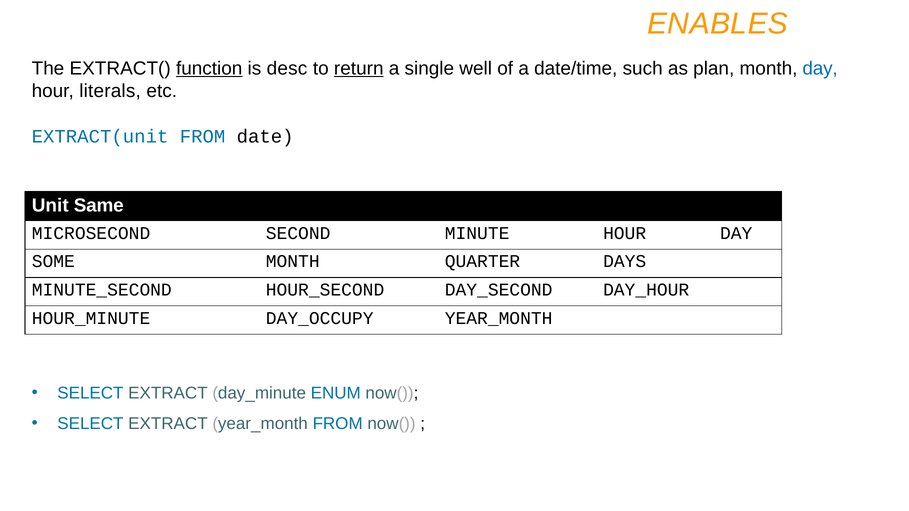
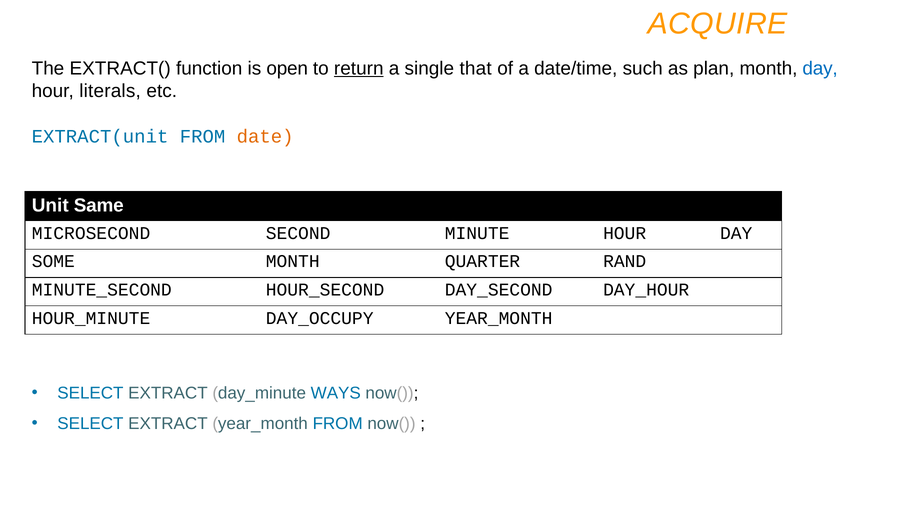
ENABLES: ENABLES -> ACQUIRE (718, 24)
function underline: present -> none (209, 68)
desc: desc -> open (287, 68)
well: well -> that (476, 68)
date colour: black -> orange (265, 137)
DAYS: DAYS -> RAND (625, 262)
ENUM: ENUM -> WAYS (336, 393)
